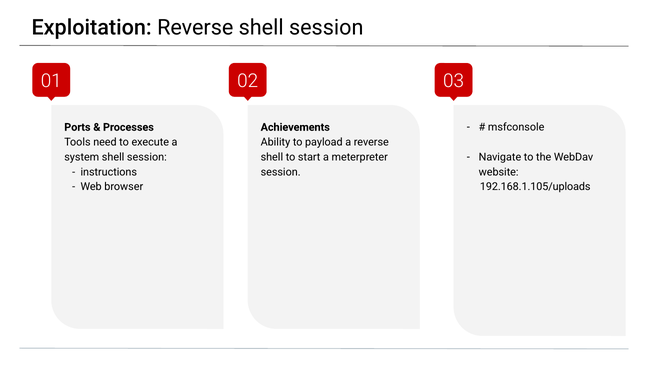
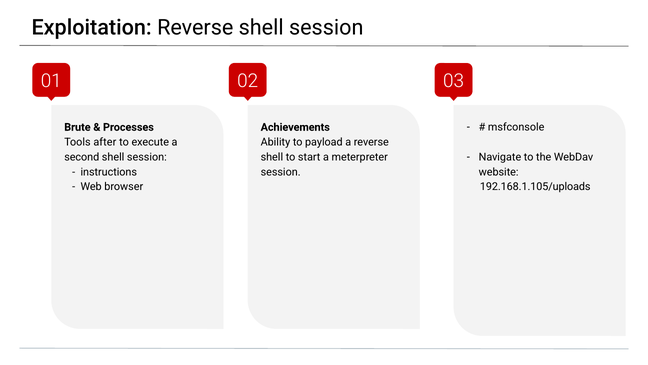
Ports: Ports -> Brute (77, 127)
need: need -> after (105, 142)
system: system -> second (82, 157)
